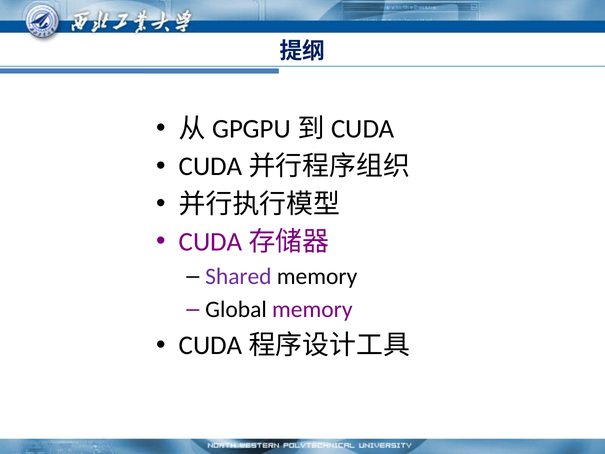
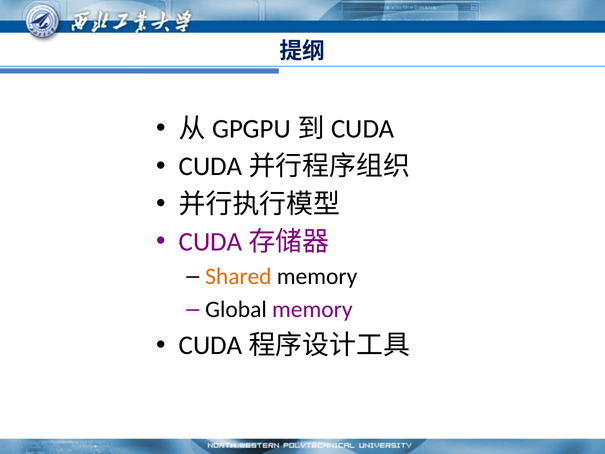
Shared colour: purple -> orange (238, 277)
